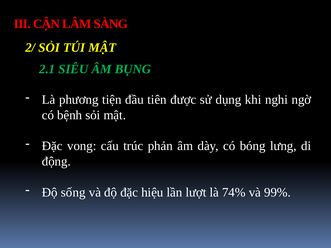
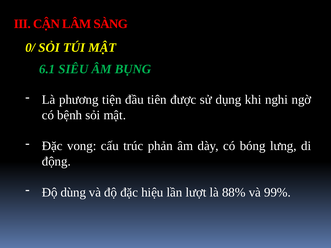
2/: 2/ -> 0/ (30, 48)
2.1: 2.1 -> 6.1 (47, 69)
sống: sống -> dùng (73, 192)
74%: 74% -> 88% (234, 192)
